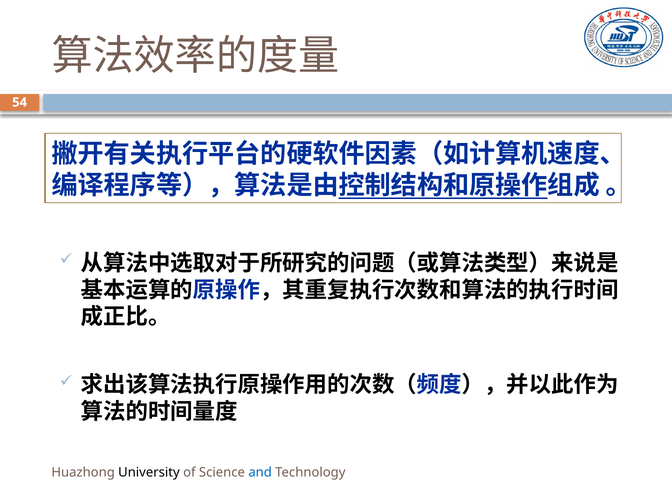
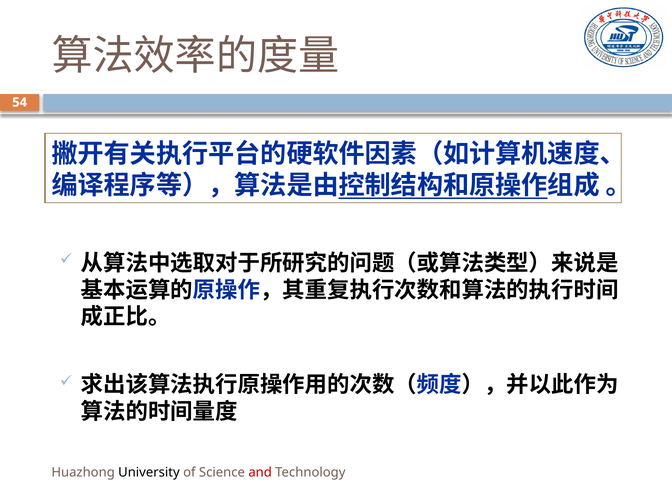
and colour: blue -> red (260, 472)
